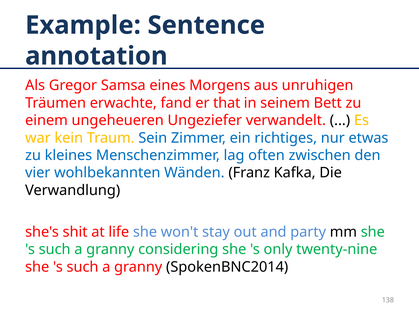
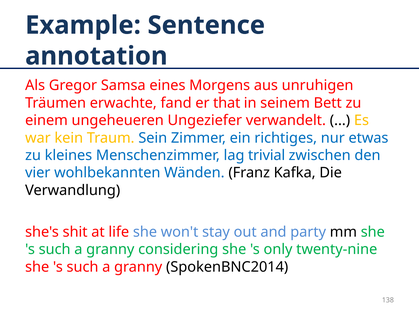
often: often -> trivial (267, 155)
